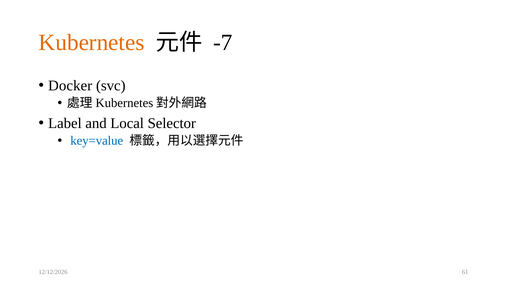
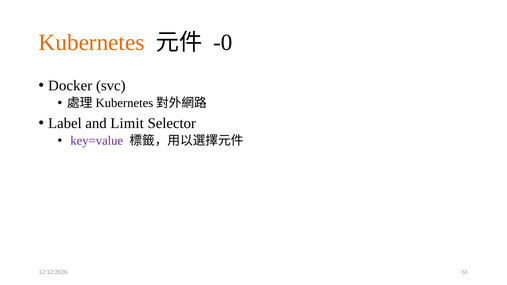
-7: -7 -> -0 (223, 43)
Local: Local -> Limit (127, 123)
key=value colour: blue -> purple (97, 141)
